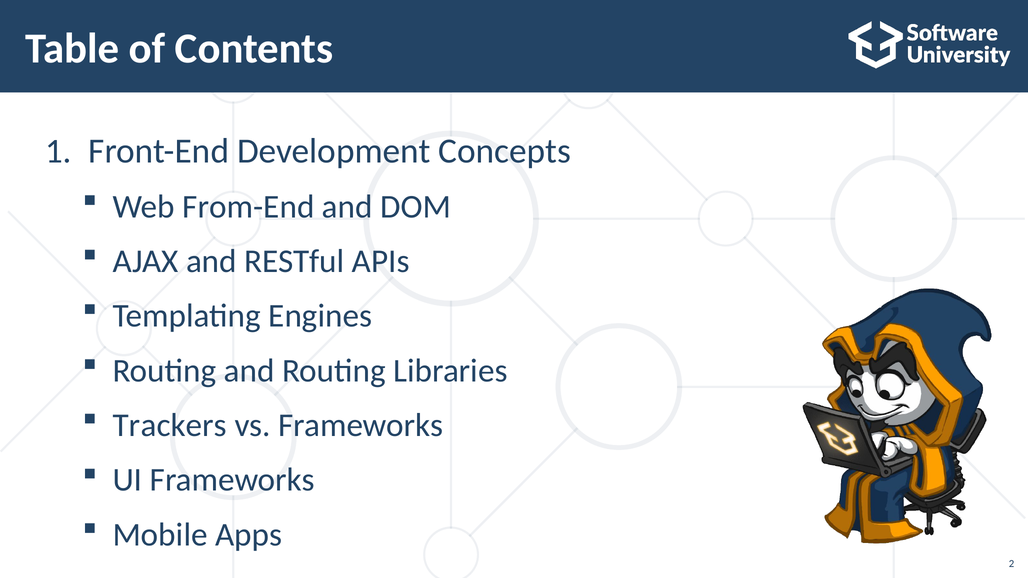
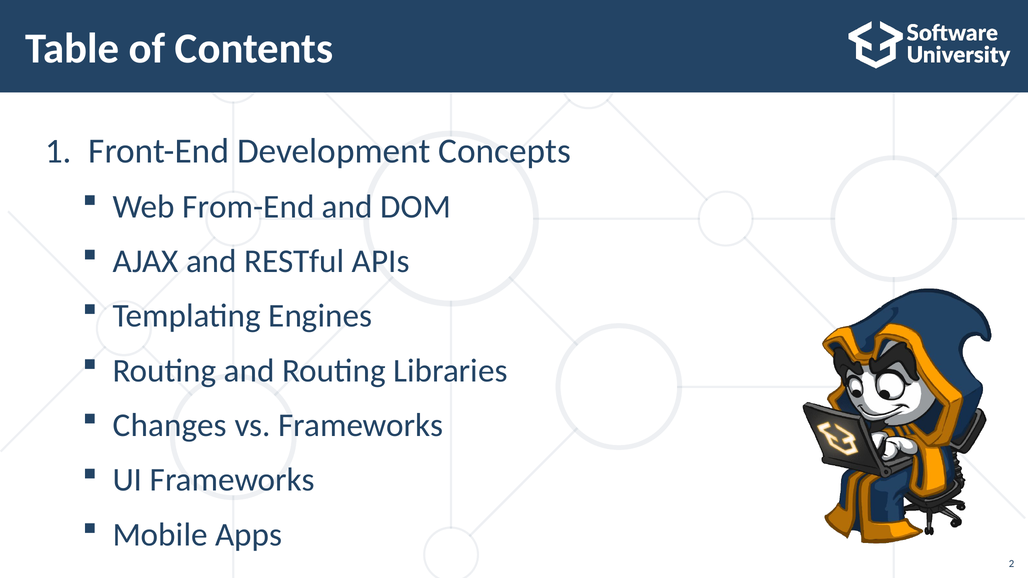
Trackers: Trackers -> Changes (170, 426)
